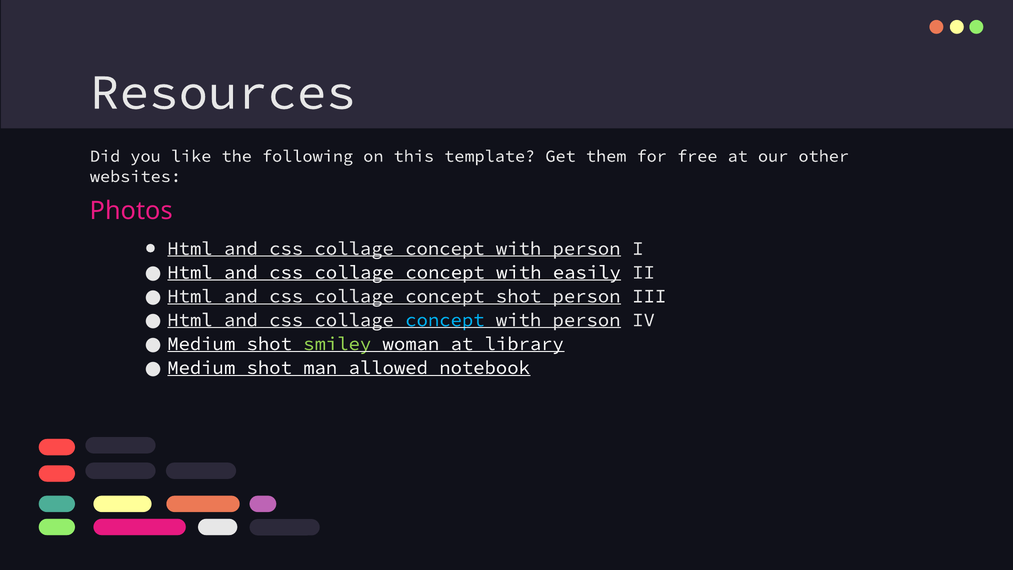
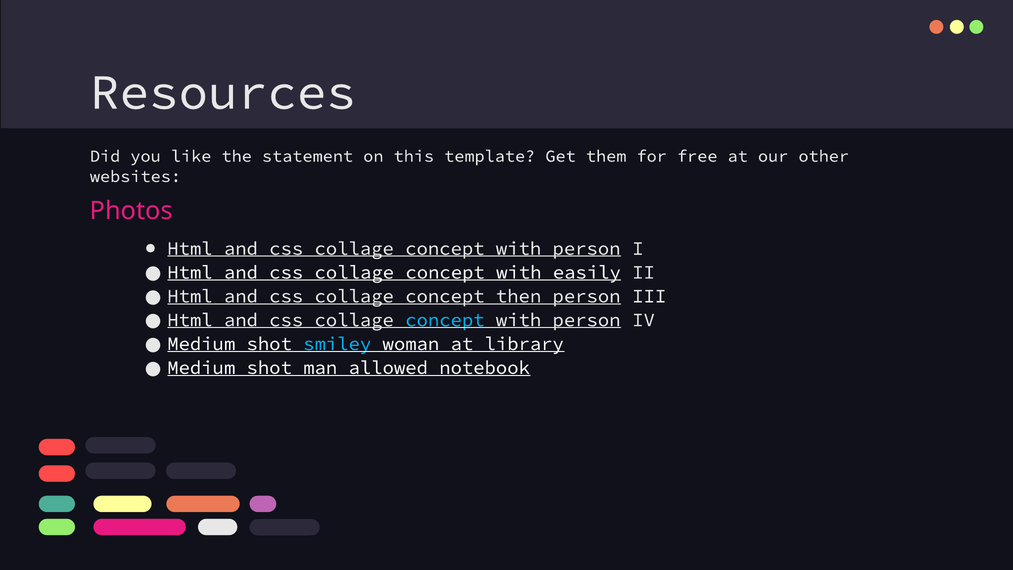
following: following -> statement (308, 156)
concept shot: shot -> then (519, 296)
smiley colour: light green -> light blue (337, 344)
